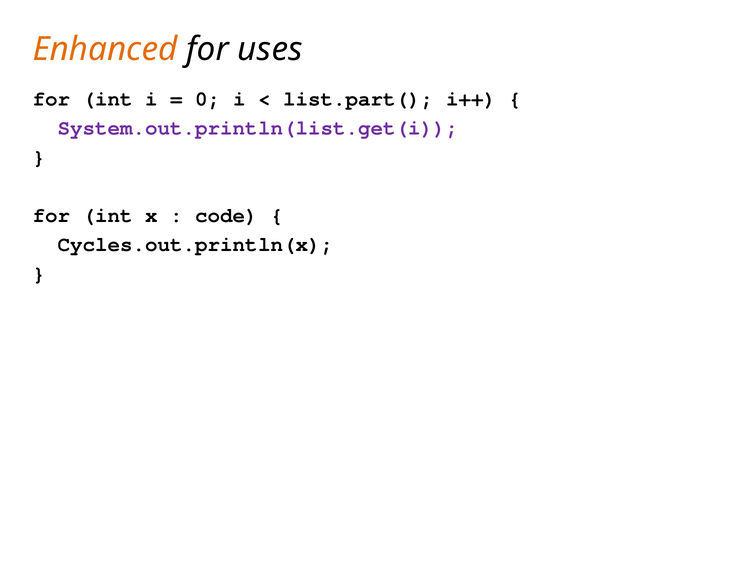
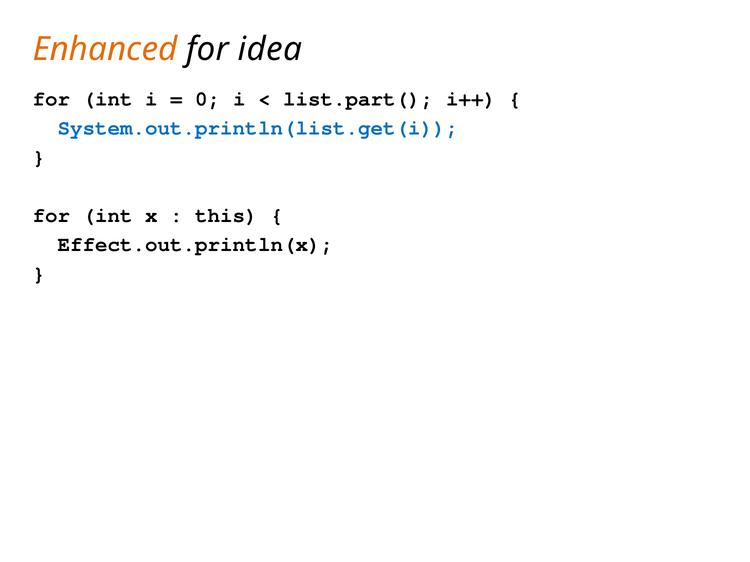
uses: uses -> idea (270, 49)
System.out.println(list.get(i colour: purple -> blue (258, 128)
code: code -> this (227, 216)
Cycles.out.println(x: Cycles.out.println(x -> Effect.out.println(x (195, 245)
